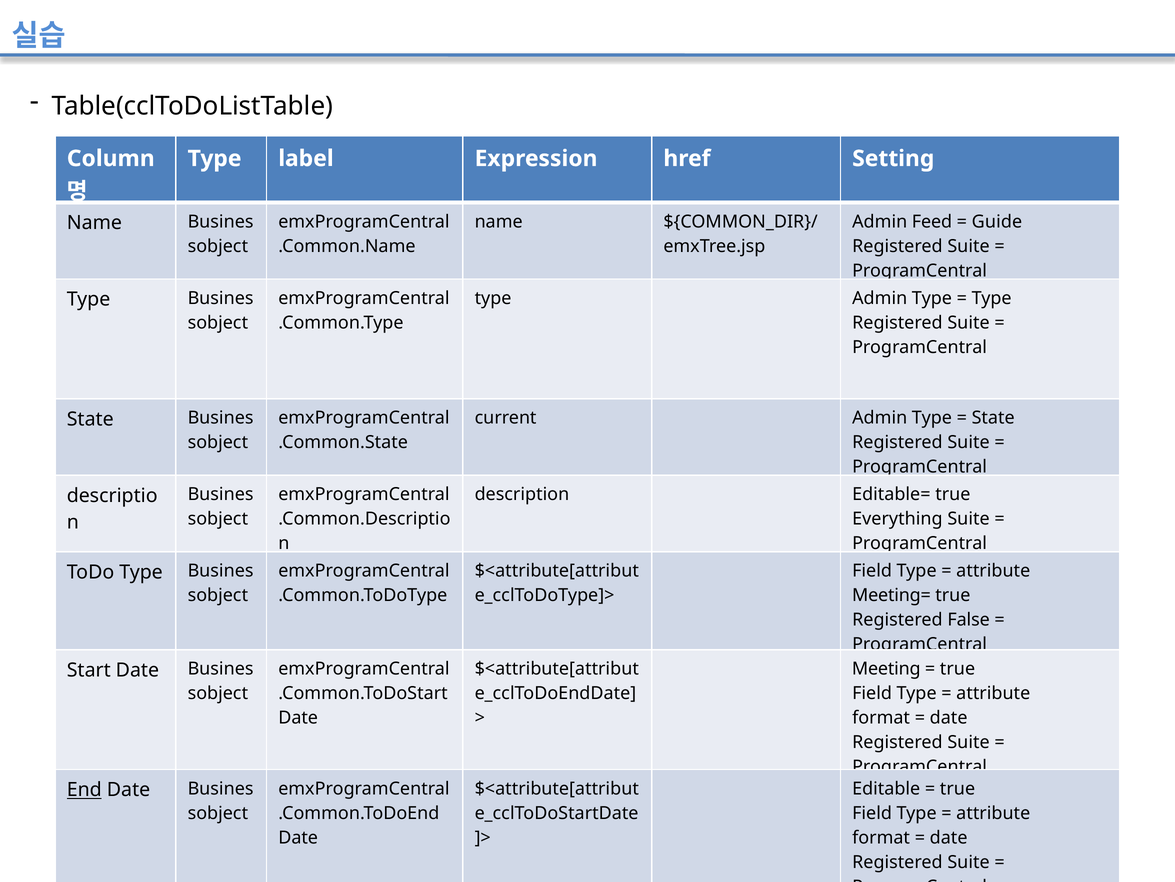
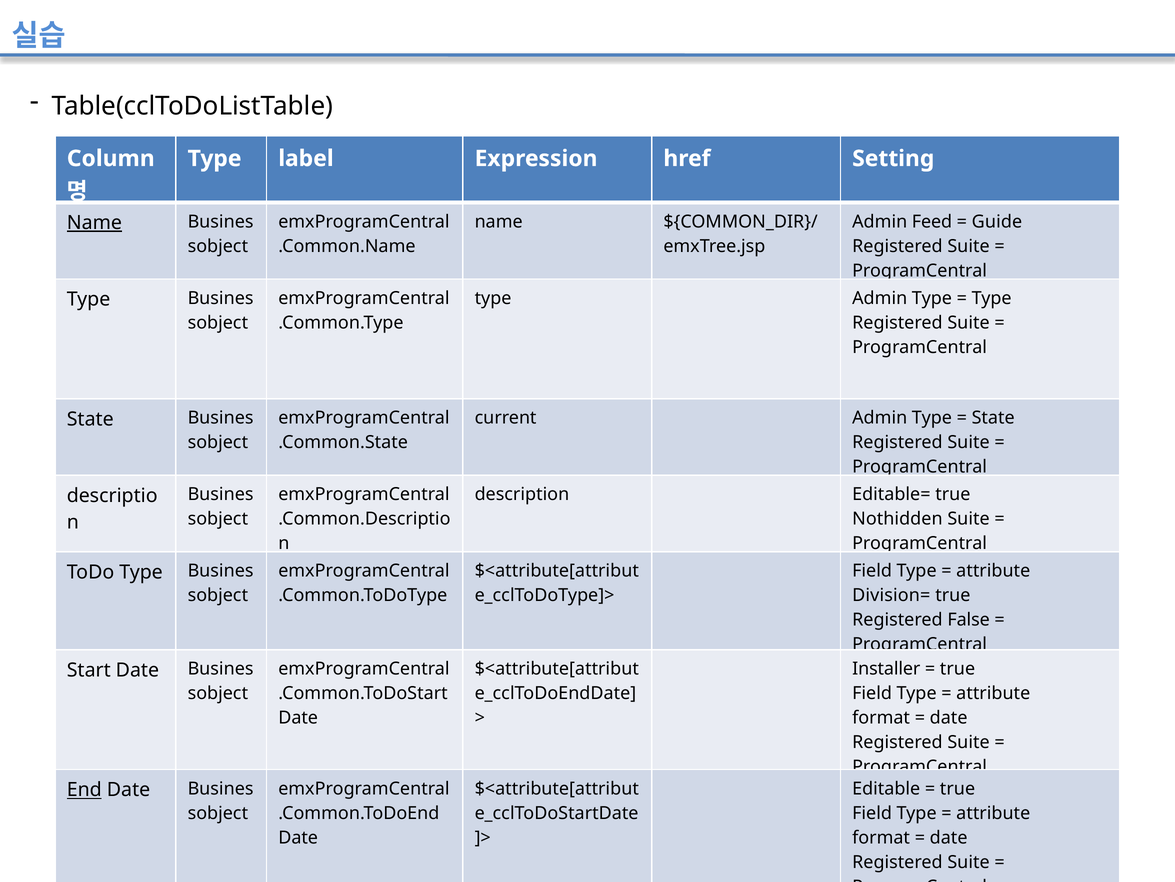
Name underline: none -> present (94, 223)
Everything: Everything -> Nothidden (897, 518)
Meeting=: Meeting= -> Division= (891, 595)
Meeting: Meeting -> Installer (886, 668)
